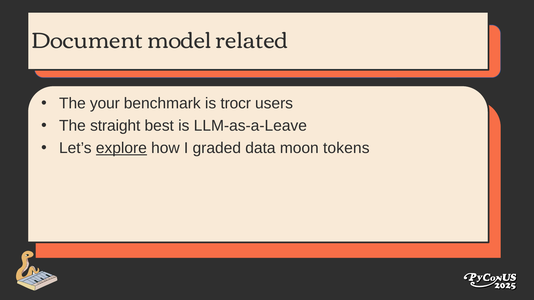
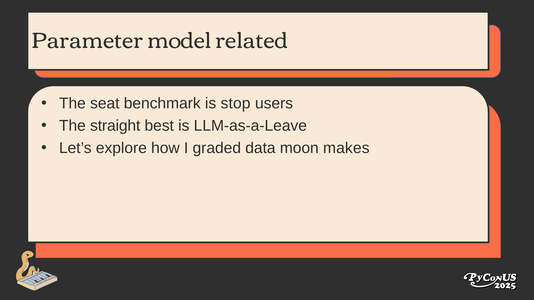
Document: Document -> Parameter (87, 41)
your: your -> seat (105, 103)
trocr: trocr -> stop (236, 103)
explore underline: present -> none (121, 148)
tokens: tokens -> makes (346, 148)
